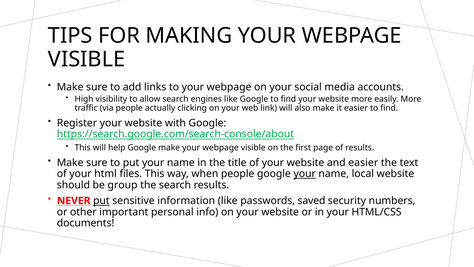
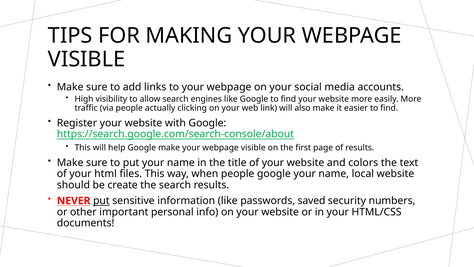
and easier: easier -> colors (363, 162)
your underline: present -> none (305, 174)
group: group -> create (123, 185)
